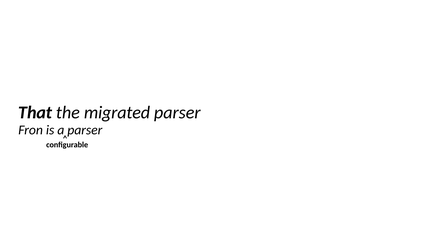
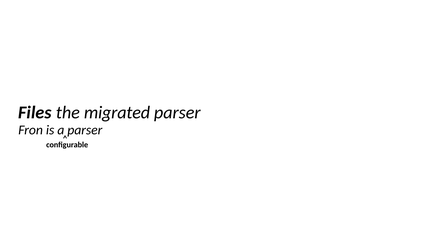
That: That -> Files (35, 113)
